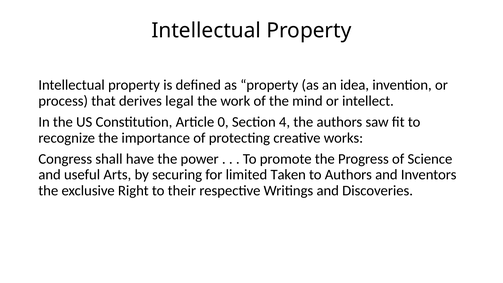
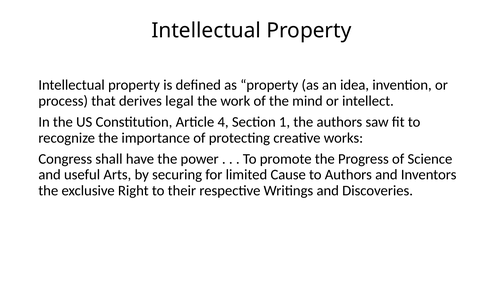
0: 0 -> 4 (223, 122)
4: 4 -> 1 (285, 122)
Taken: Taken -> Cause (288, 175)
